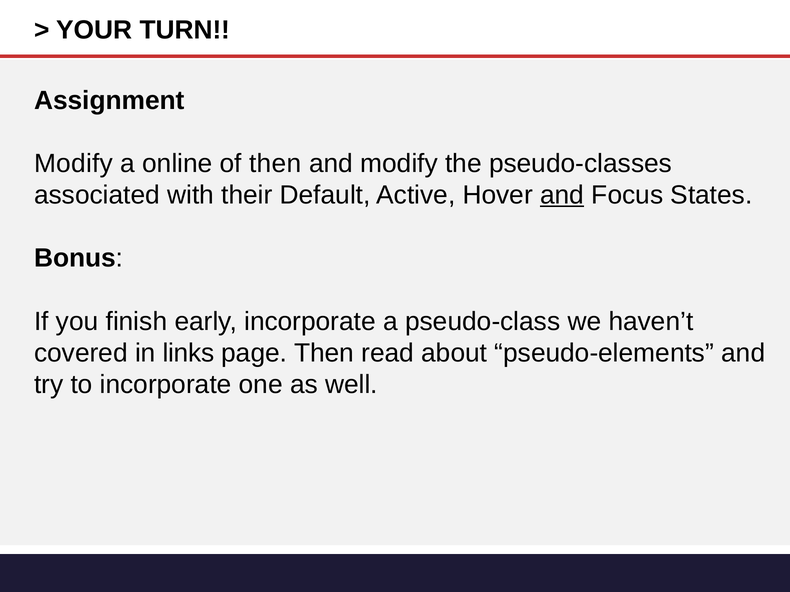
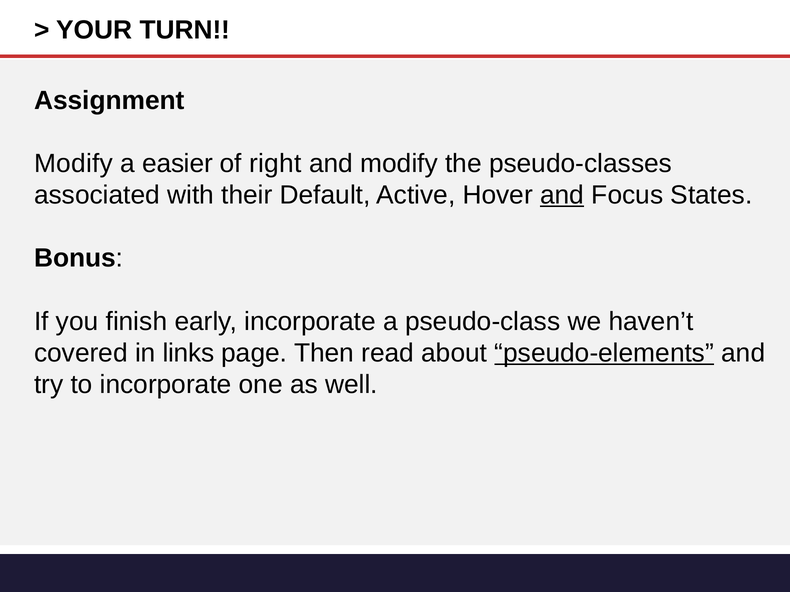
online: online -> easier (178, 164)
of then: then -> right (275, 164)
pseudo-elements underline: none -> present (604, 353)
